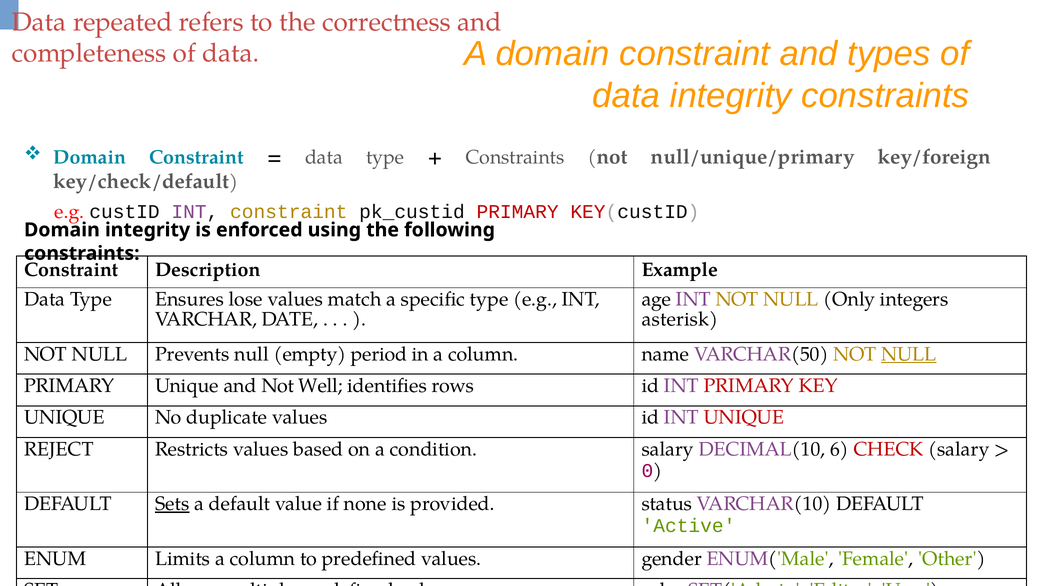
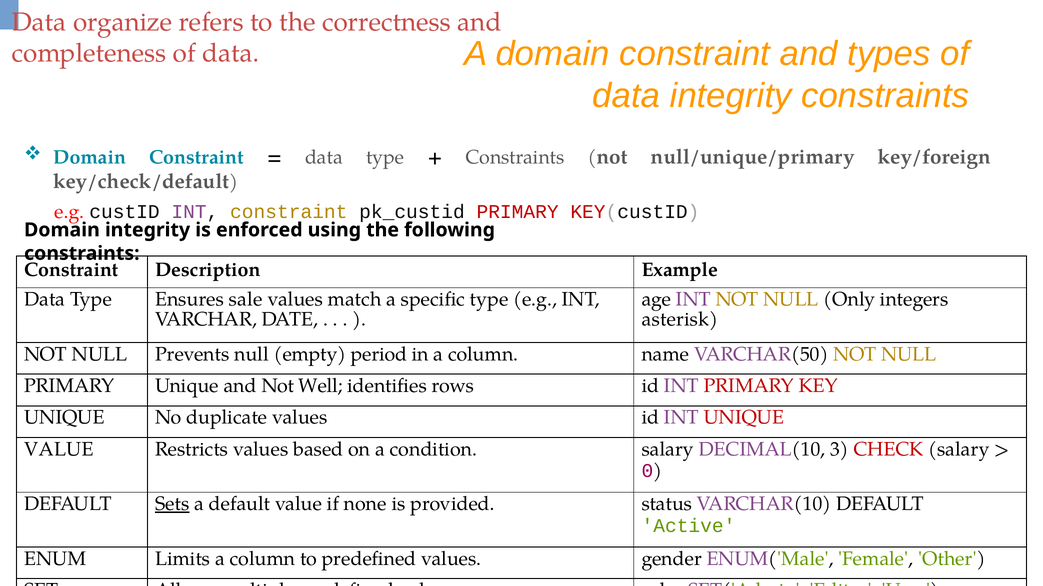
repeated: repeated -> organize (123, 22)
lose: lose -> sale (246, 300)
NULL underline: present -> none (909, 355)
REJECT: REJECT -> VALUE (59, 450)
6: 6 -> 3 (839, 450)
